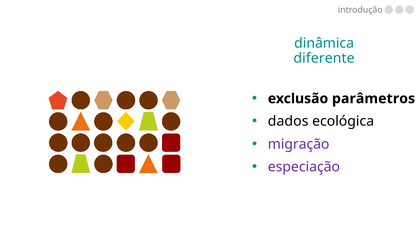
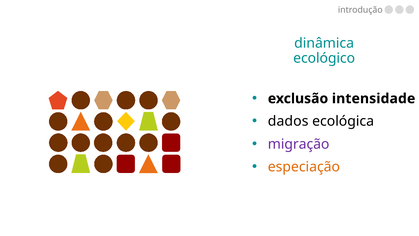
diferente: diferente -> ecológico (324, 58)
parâmetros: parâmetros -> intensidade (374, 98)
especiação colour: purple -> orange (304, 167)
